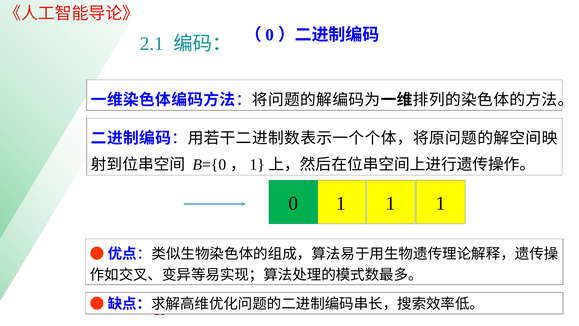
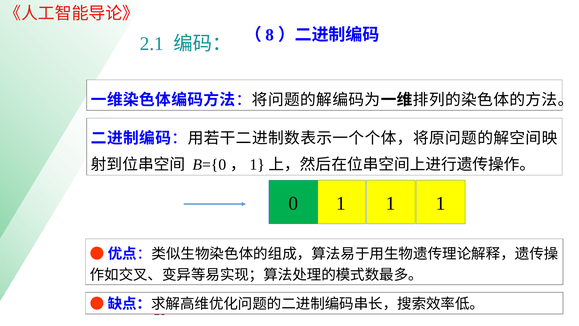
0: 0 -> 8 (270, 35)
